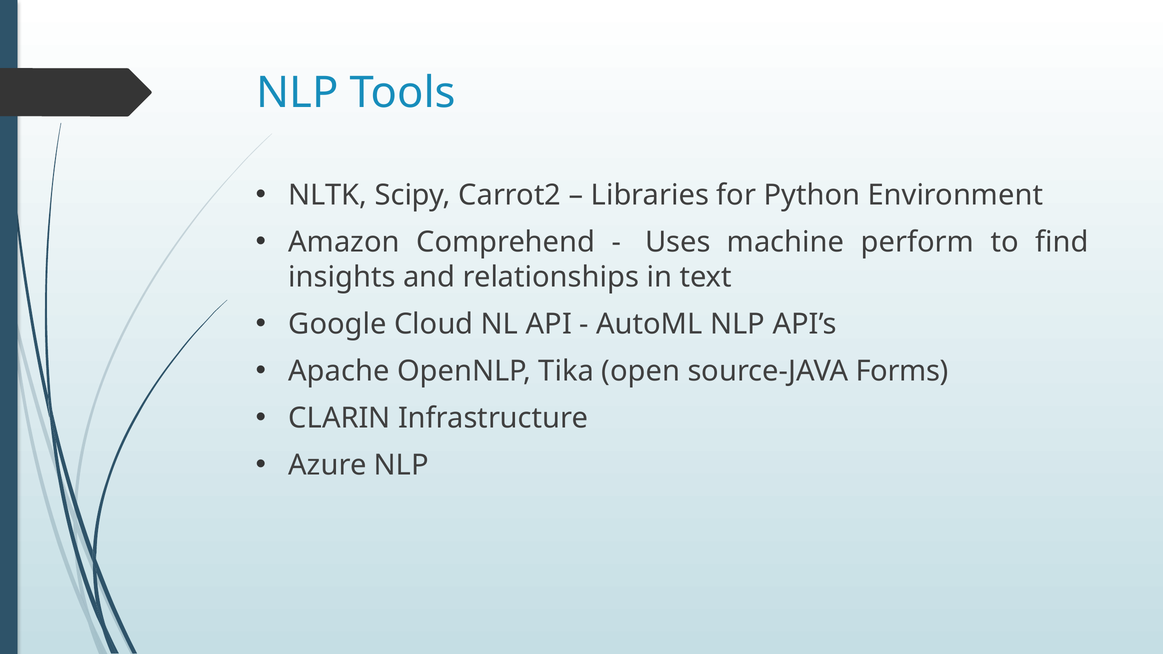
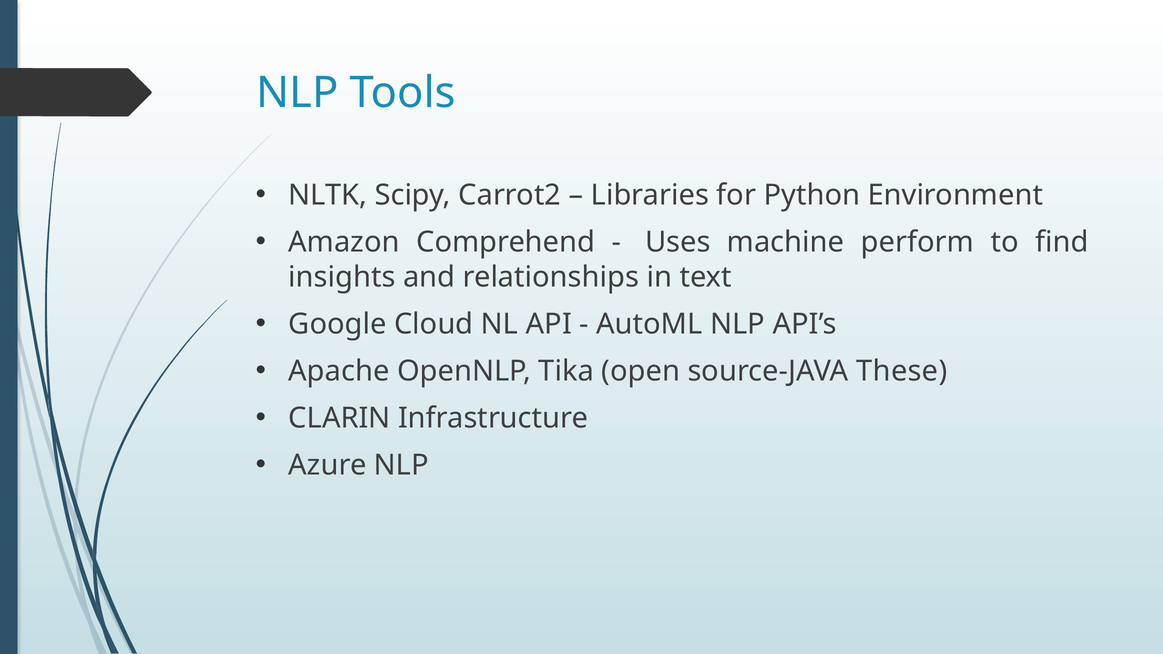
Forms: Forms -> These (902, 371)
